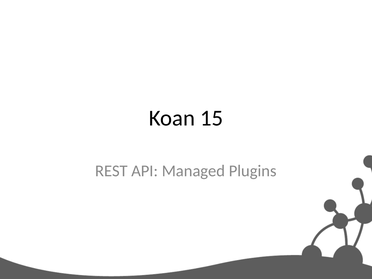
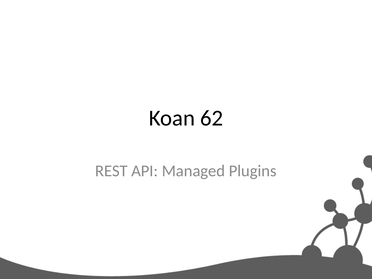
15: 15 -> 62 (212, 118)
